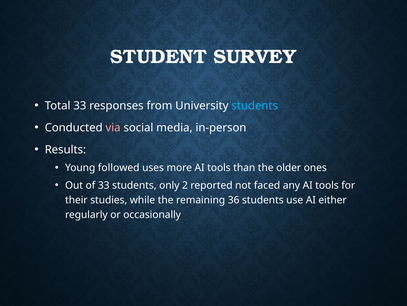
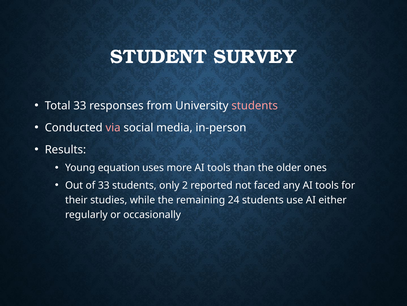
students colour: light blue -> pink (255, 106)
followed: followed -> equation (119, 168)
36: 36 -> 24 (234, 200)
